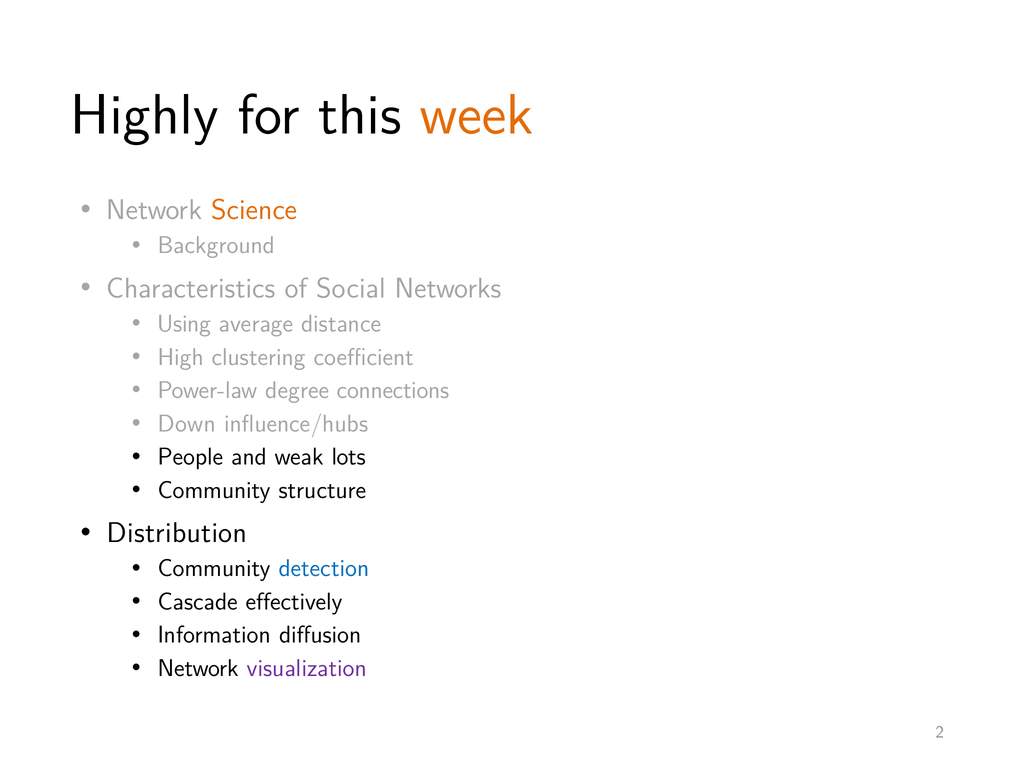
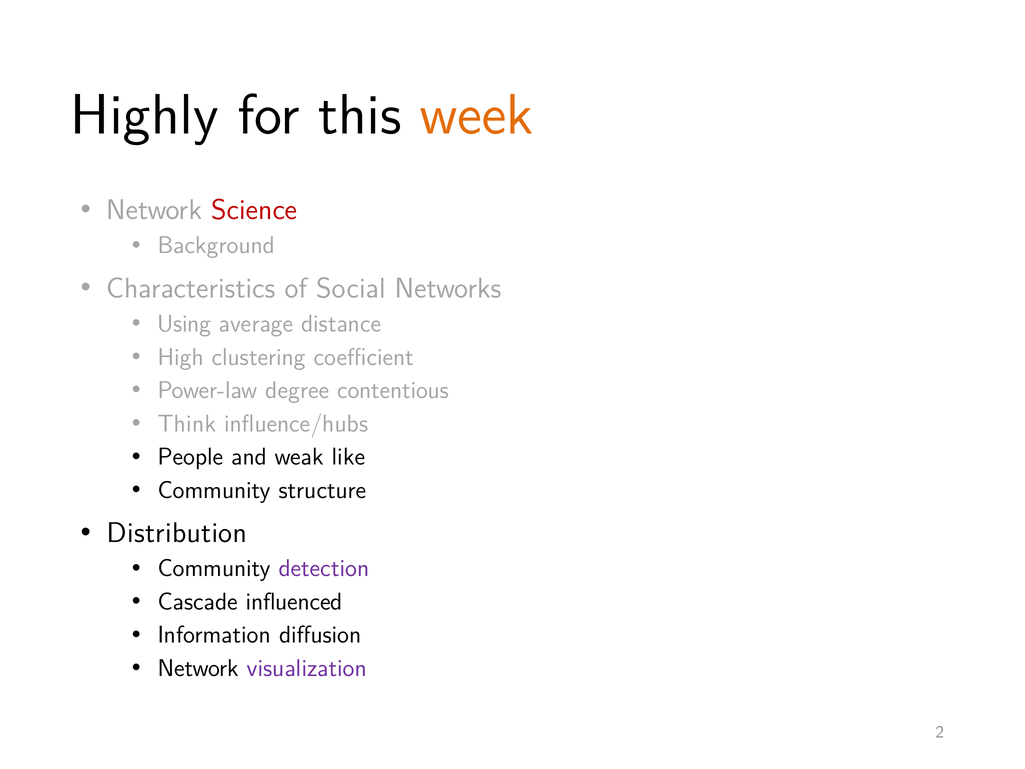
Science colour: orange -> red (254, 210)
connections: connections -> contentious (393, 390)
Down: Down -> Think (187, 423)
lots: lots -> like (349, 457)
detection colour: blue -> purple (324, 568)
effectively: effectively -> influenced (294, 601)
